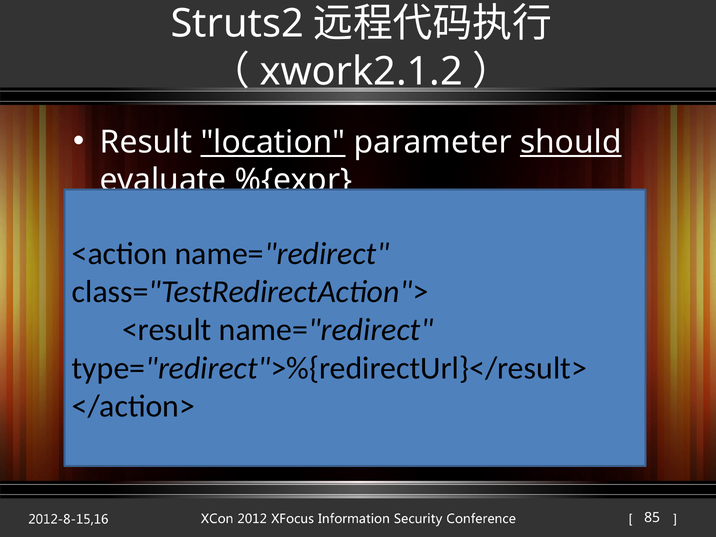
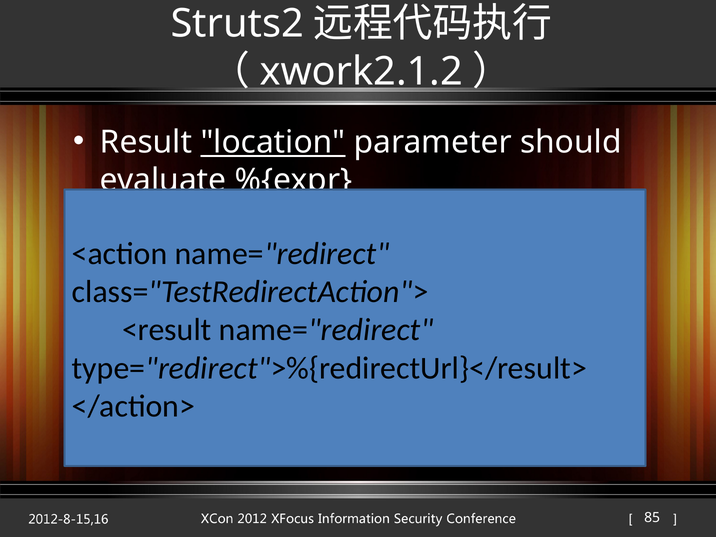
should underline: present -> none (571, 142)
